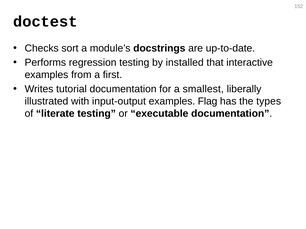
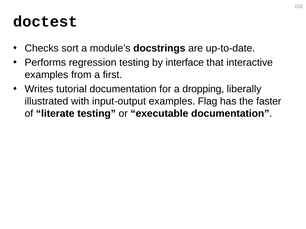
installed: installed -> interface (185, 63)
smallest: smallest -> dropping (203, 89)
types: types -> faster (269, 101)
